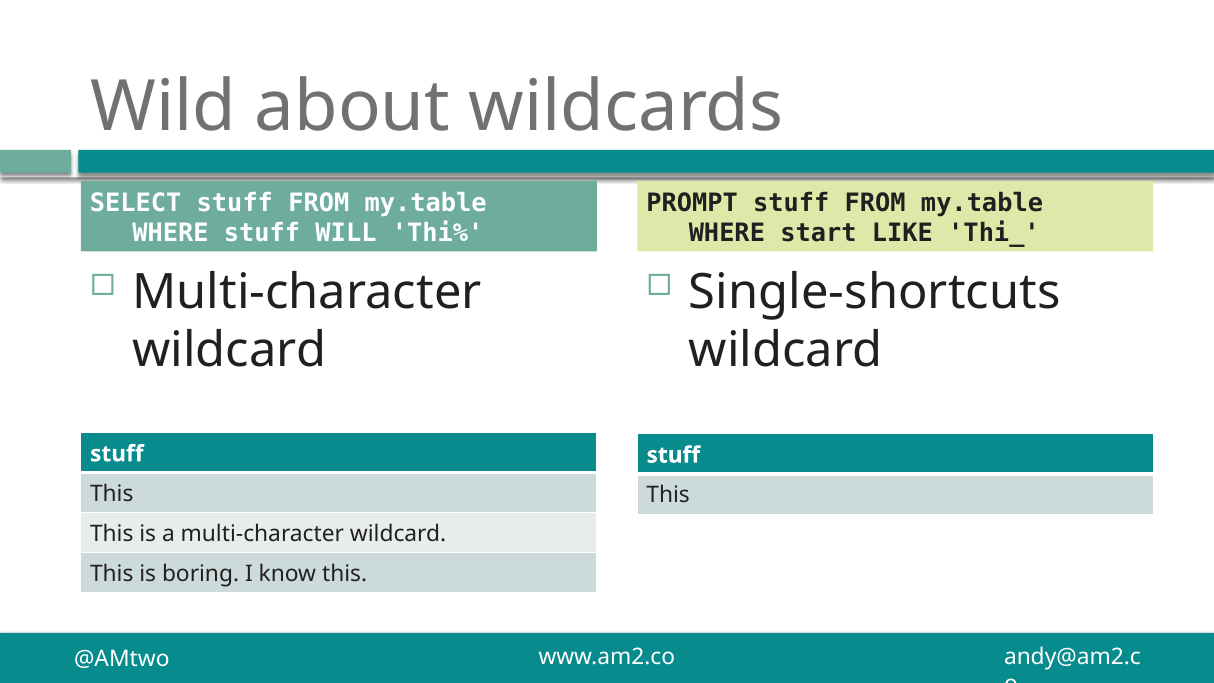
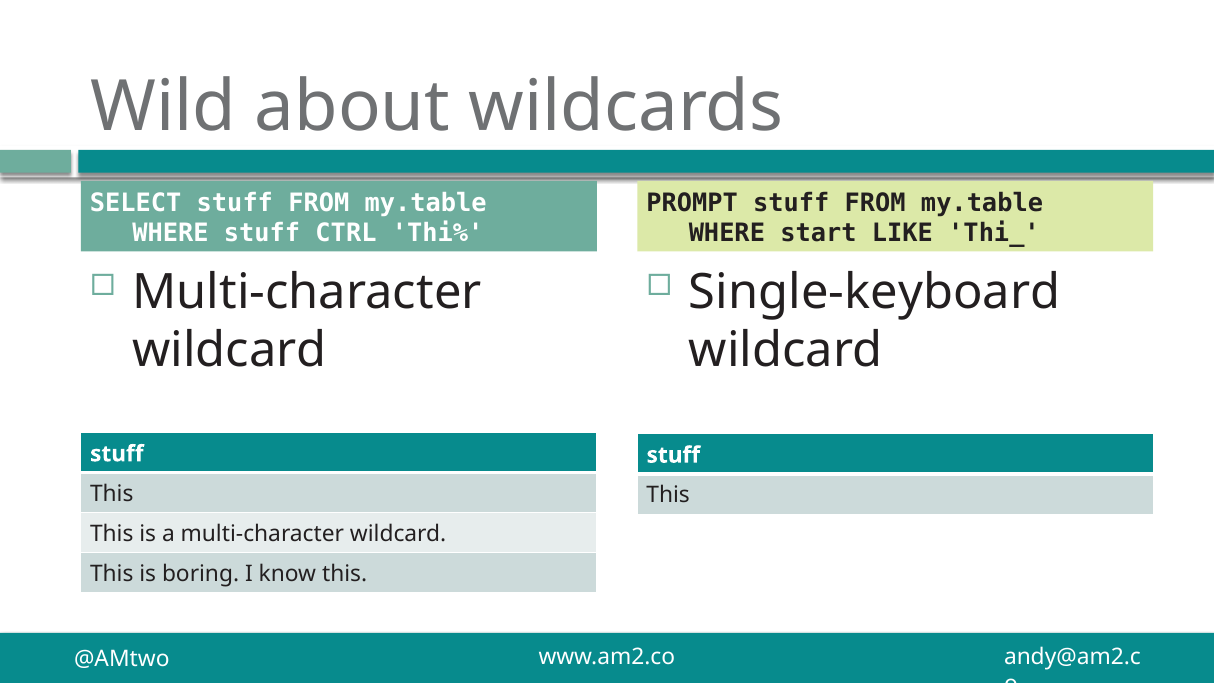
WILL: WILL -> CTRL (346, 233)
Single-shortcuts: Single-shortcuts -> Single-keyboard (875, 292)
